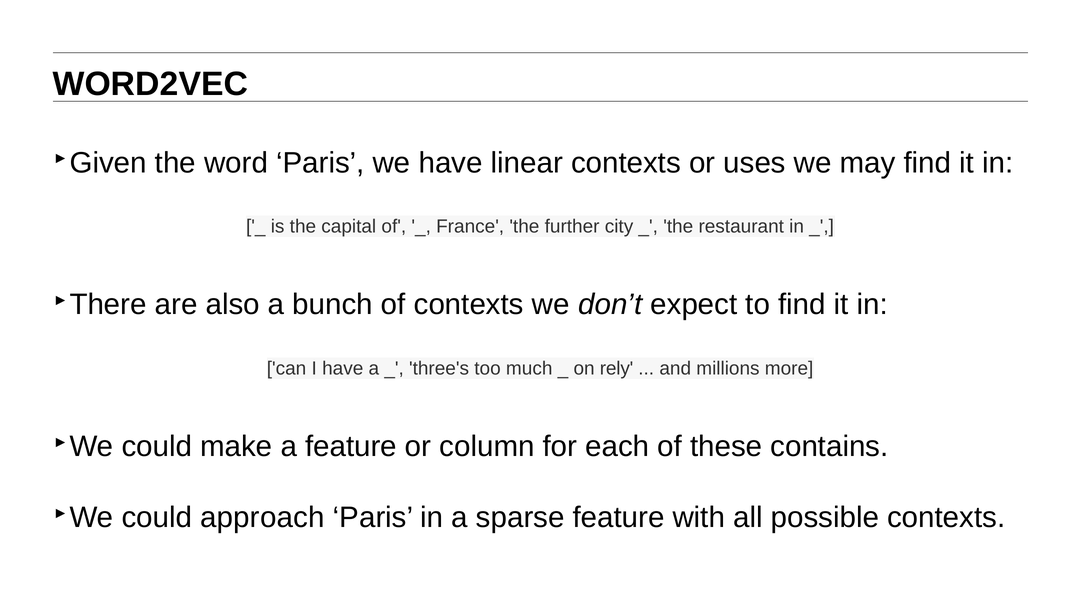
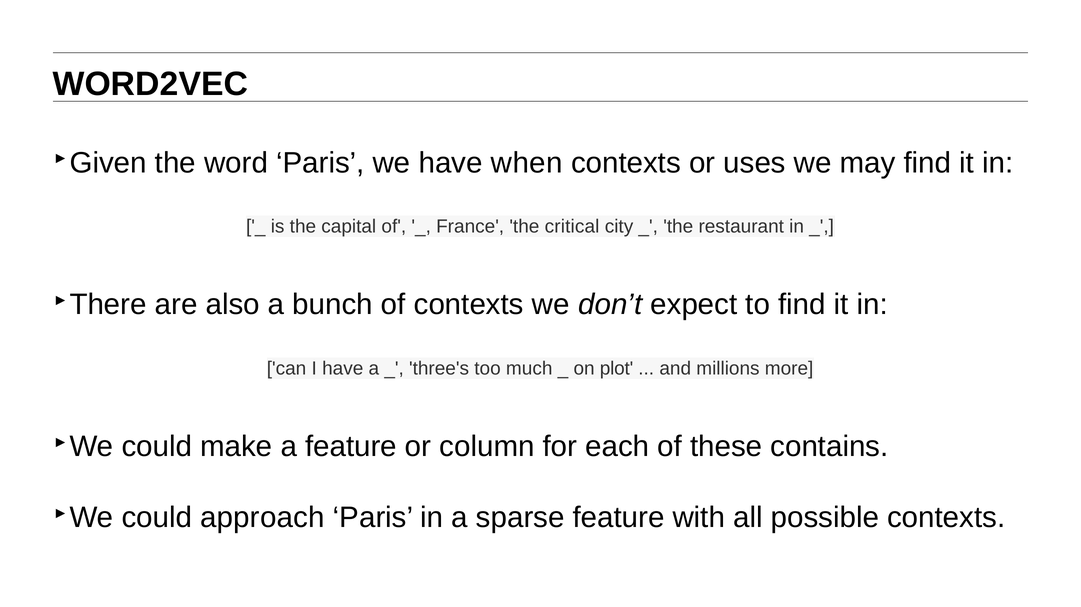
linear: linear -> when (527, 163)
further: further -> critical (572, 227)
rely: rely -> plot (617, 369)
